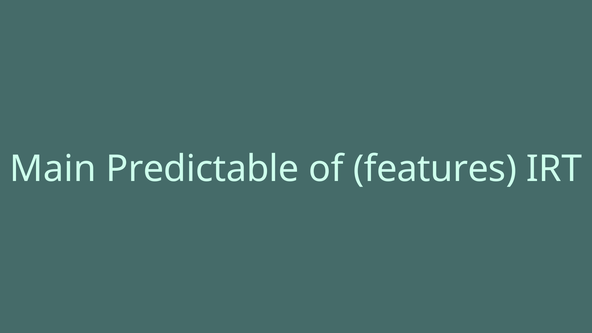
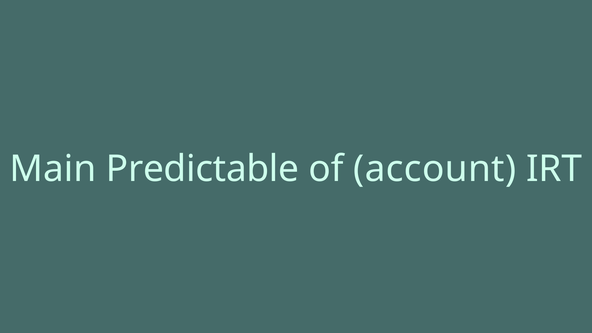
features: features -> account (435, 169)
